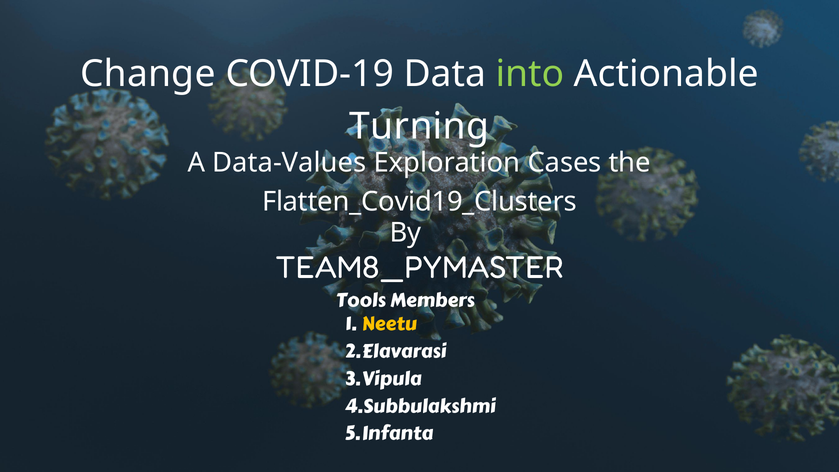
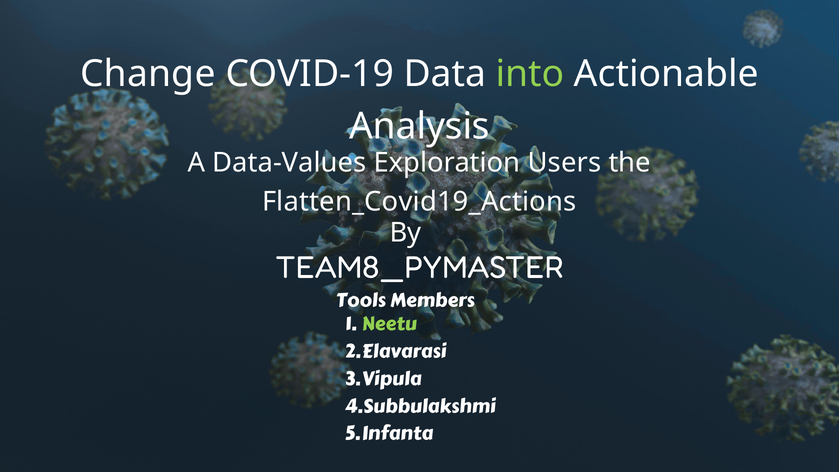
Turning: Turning -> Analysis (420, 127)
Cases: Cases -> Users (564, 163)
Flatten_Covid19_Clusters: Flatten_Covid19_Clusters -> Flatten_Covid19_Actions (419, 202)
Neetu colour: yellow -> light green (389, 324)
